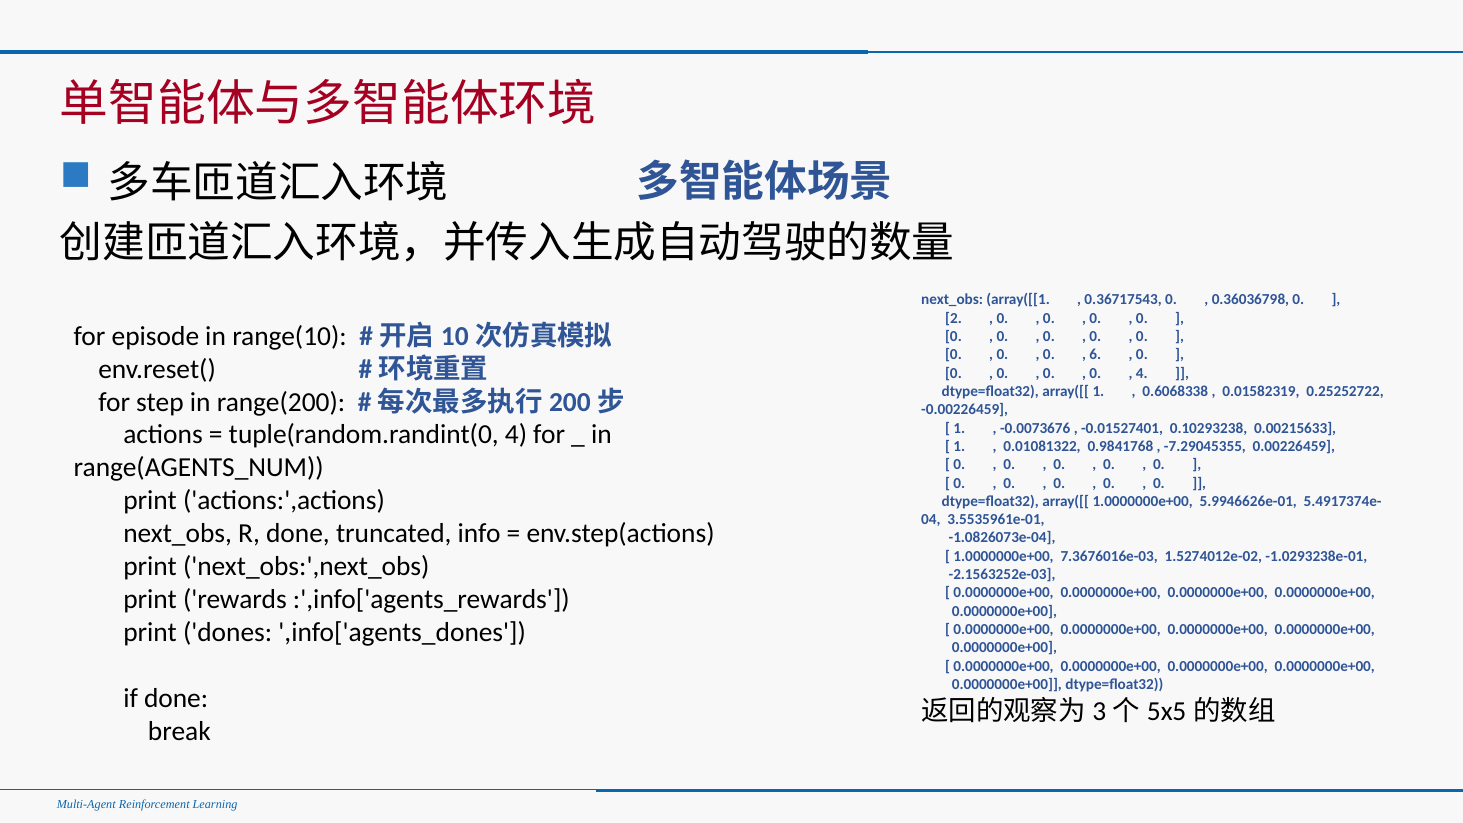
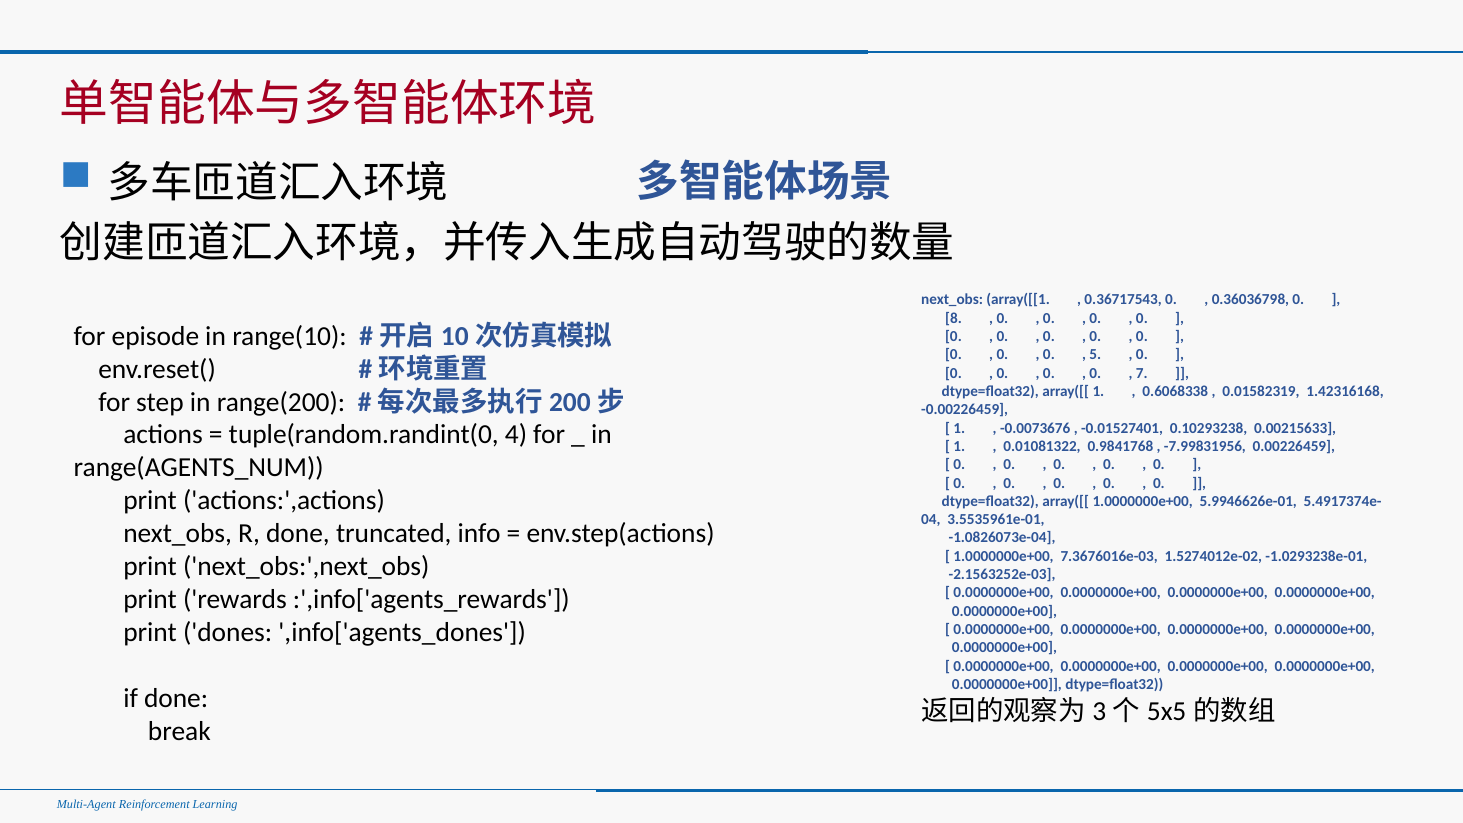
2: 2 -> 8 (954, 318)
6: 6 -> 5 (1095, 355)
4: 4 -> 7 (1142, 373)
0.25252722: 0.25252722 -> 1.42316168 (1345, 391)
-7.29045355: -7.29045355 -> -7.99831956 (1205, 446)
